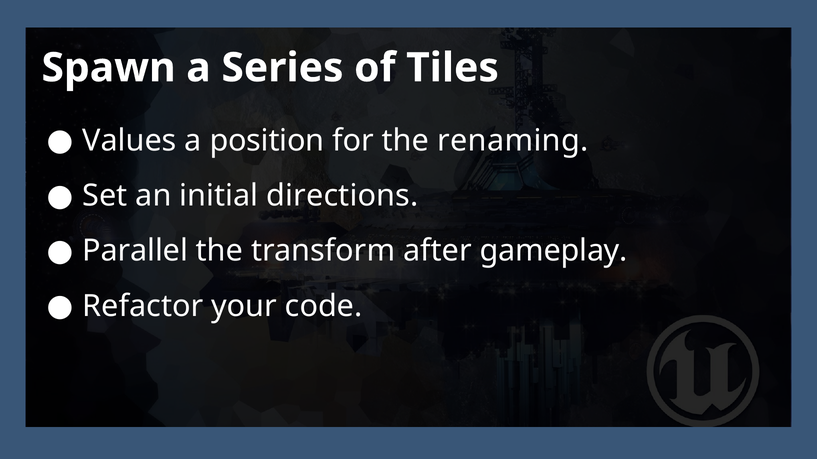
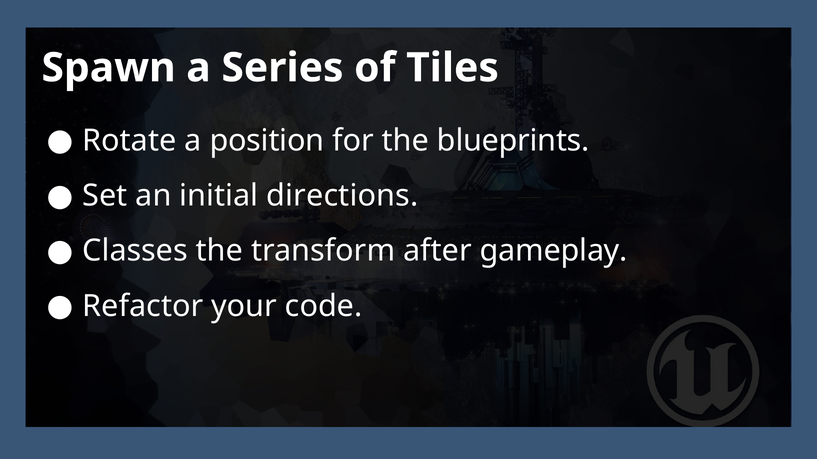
Values: Values -> Rotate (129, 141)
renaming: renaming -> blueprints (513, 141)
Parallel: Parallel -> Classes (135, 251)
